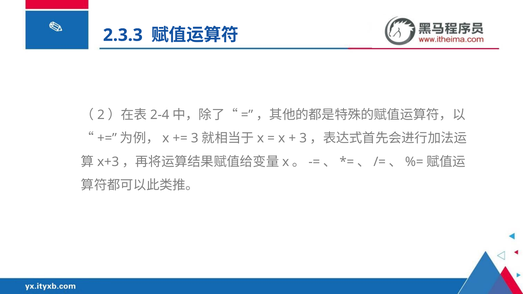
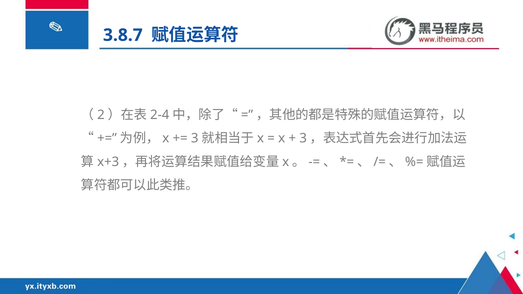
2.3.3: 2.3.3 -> 3.8.7 (123, 35)
